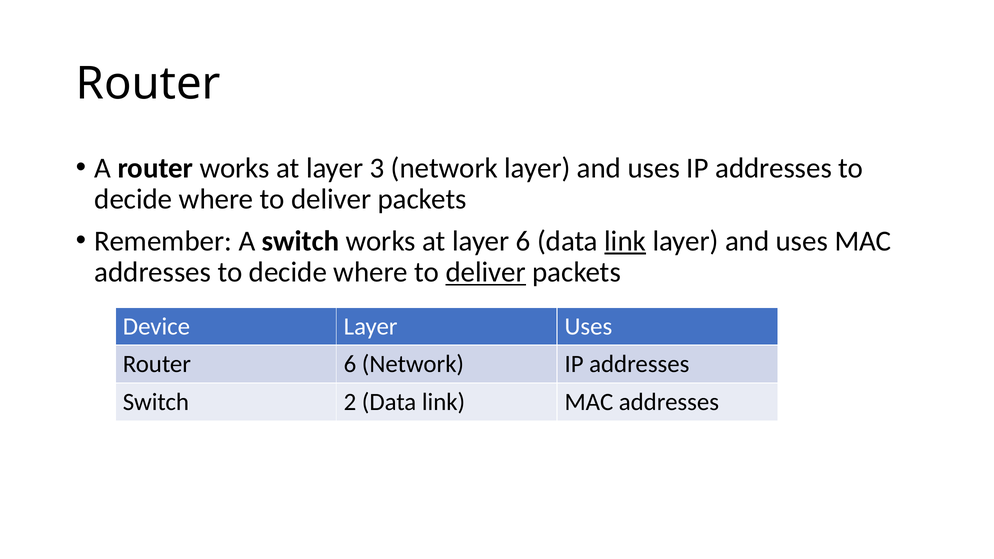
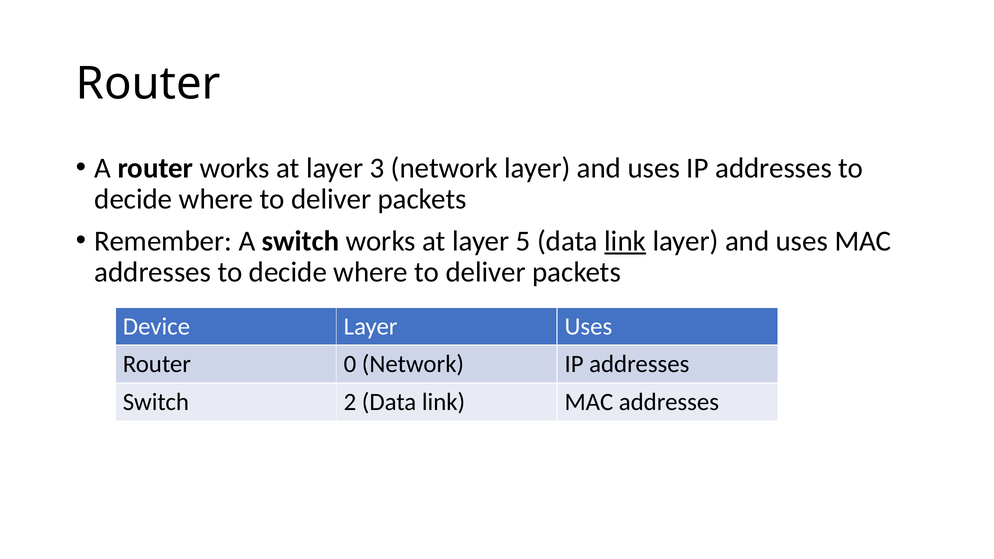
layer 6: 6 -> 5 (523, 241)
deliver underline: present -> none (486, 272)
Router 6: 6 -> 0 (350, 364)
